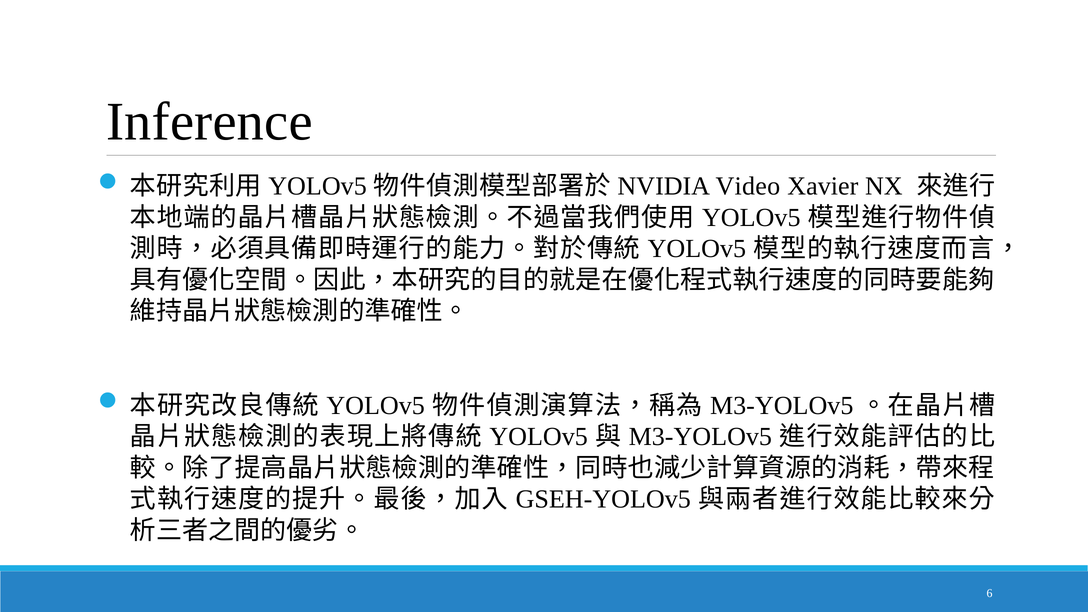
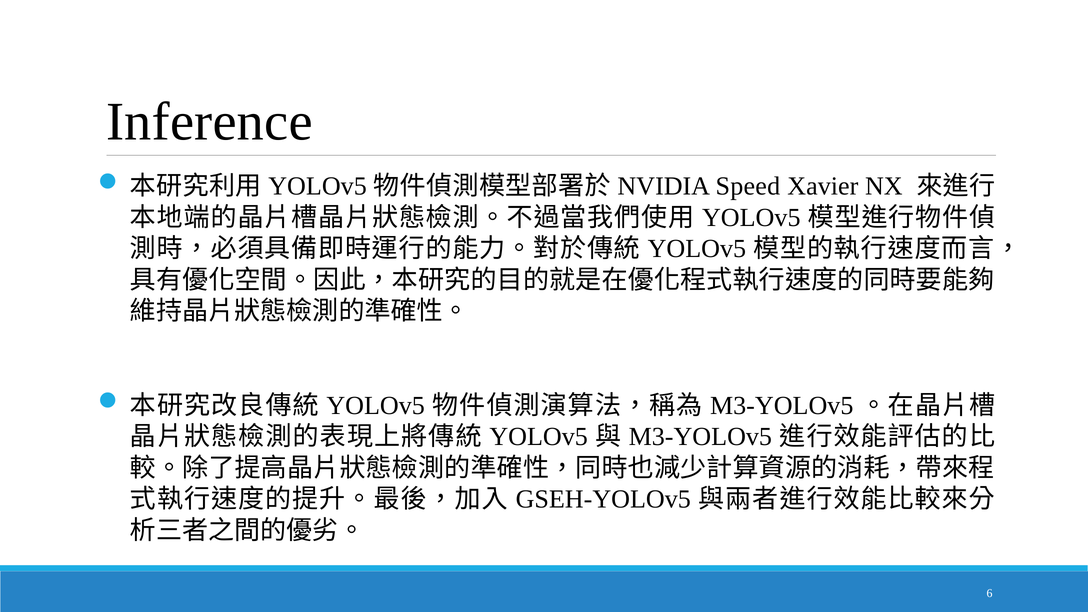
Video: Video -> Speed (748, 186)
